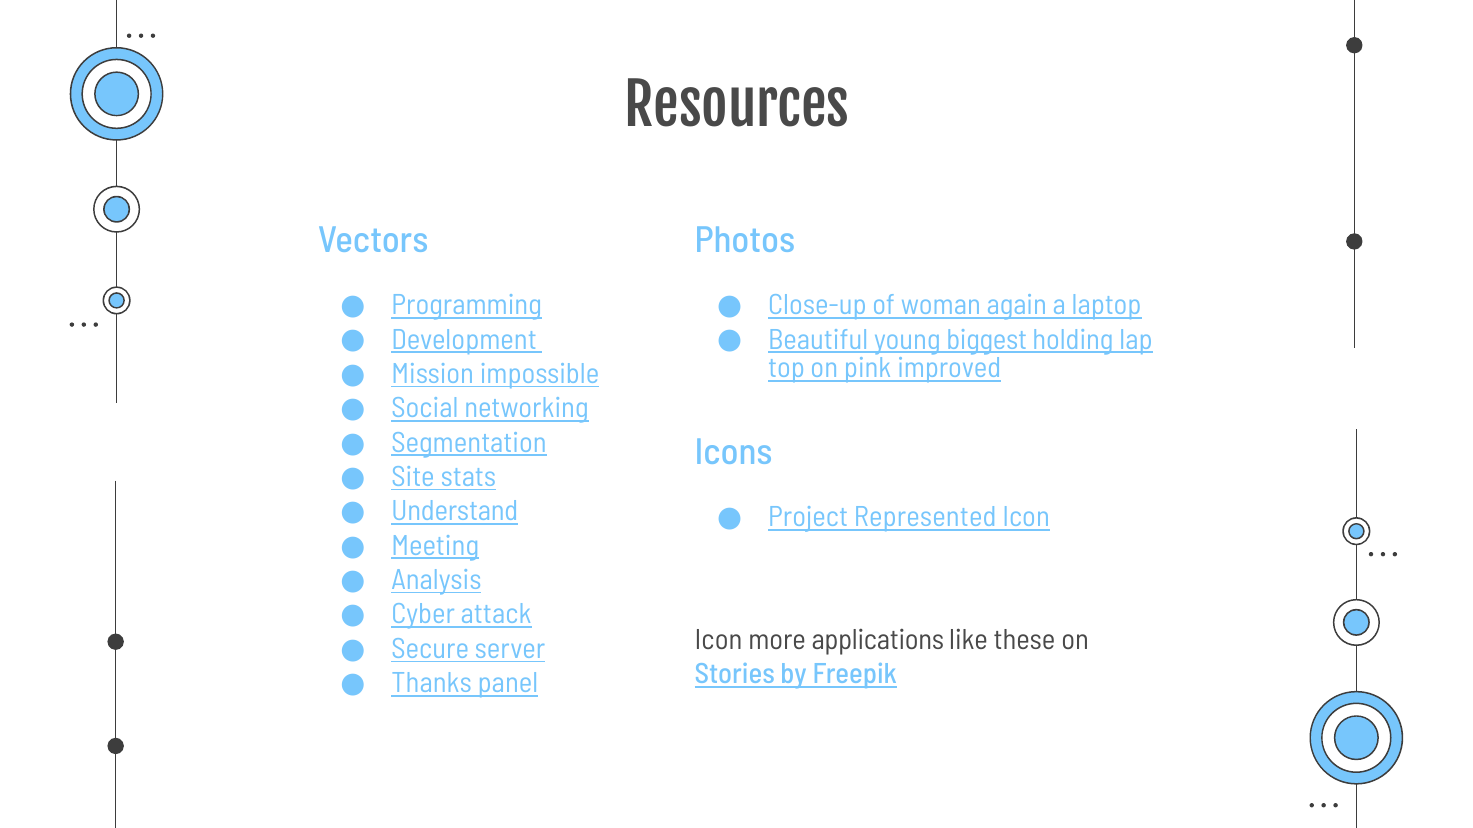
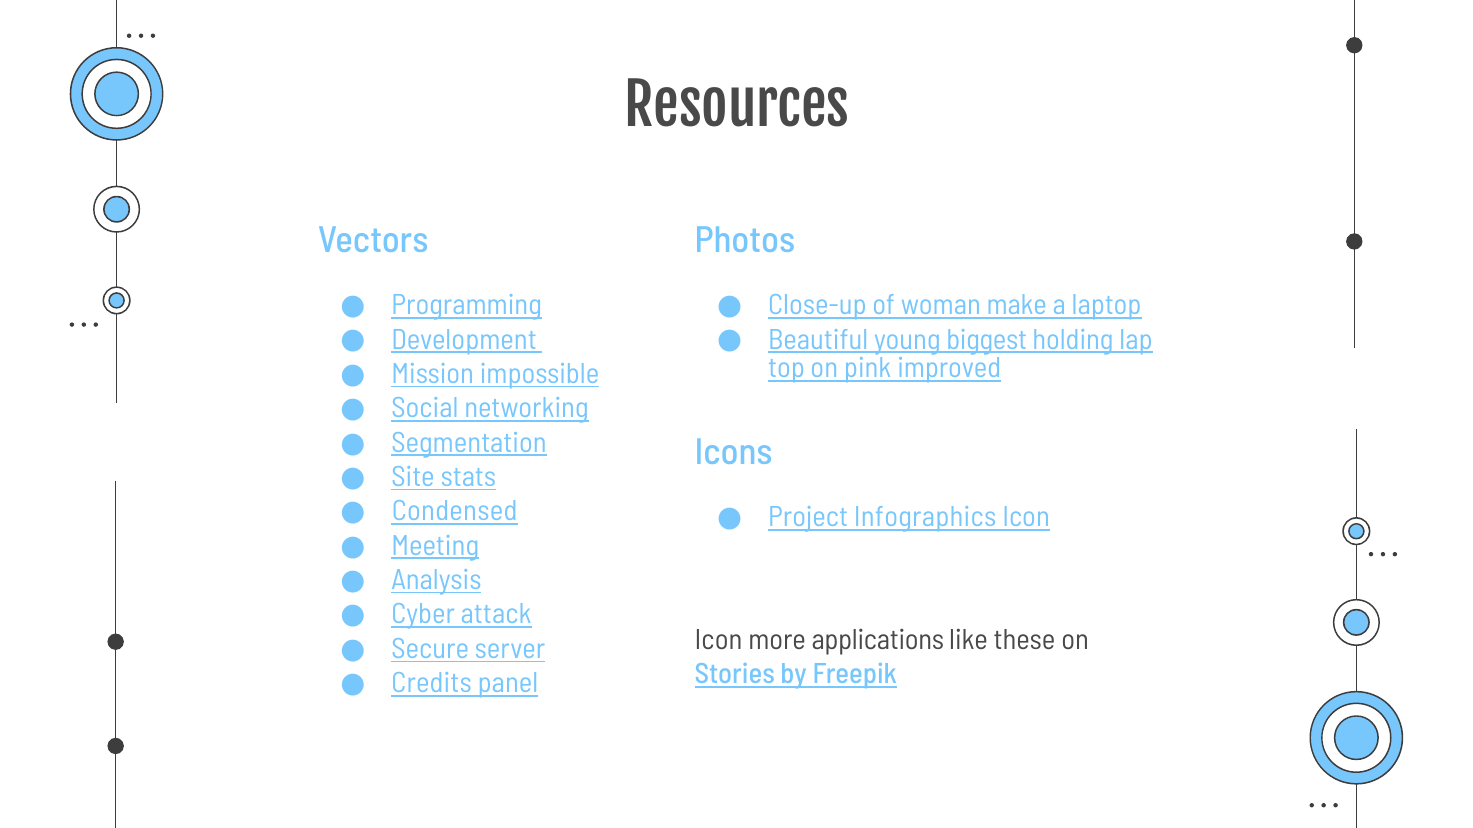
again: again -> make (1017, 305)
Understand: Understand -> Condensed (455, 512)
Represented: Represented -> Infographics (925, 518)
Thanks: Thanks -> Credits (432, 684)
